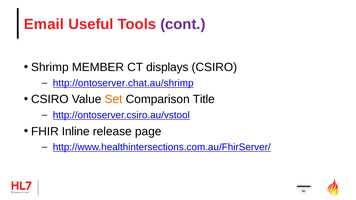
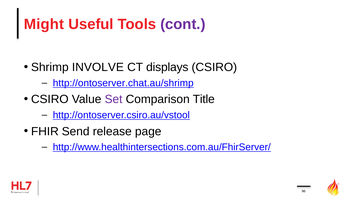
Email: Email -> Might (44, 24)
MEMBER: MEMBER -> INVOLVE (98, 67)
Set colour: orange -> purple (114, 99)
Inline: Inline -> Send (76, 132)
